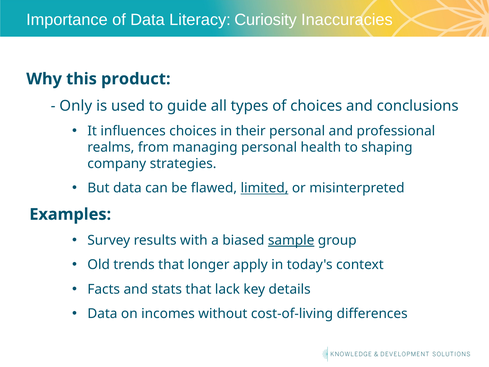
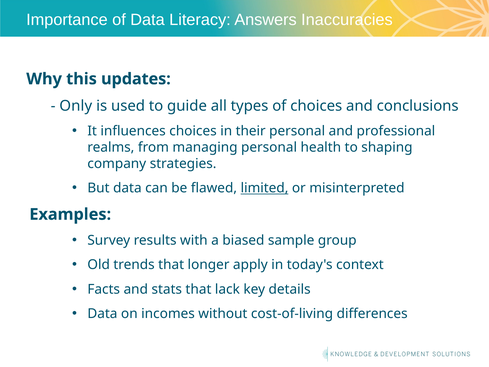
Curiosity: Curiosity -> Answers (266, 20)
product: product -> updates (136, 79)
sample underline: present -> none (291, 240)
